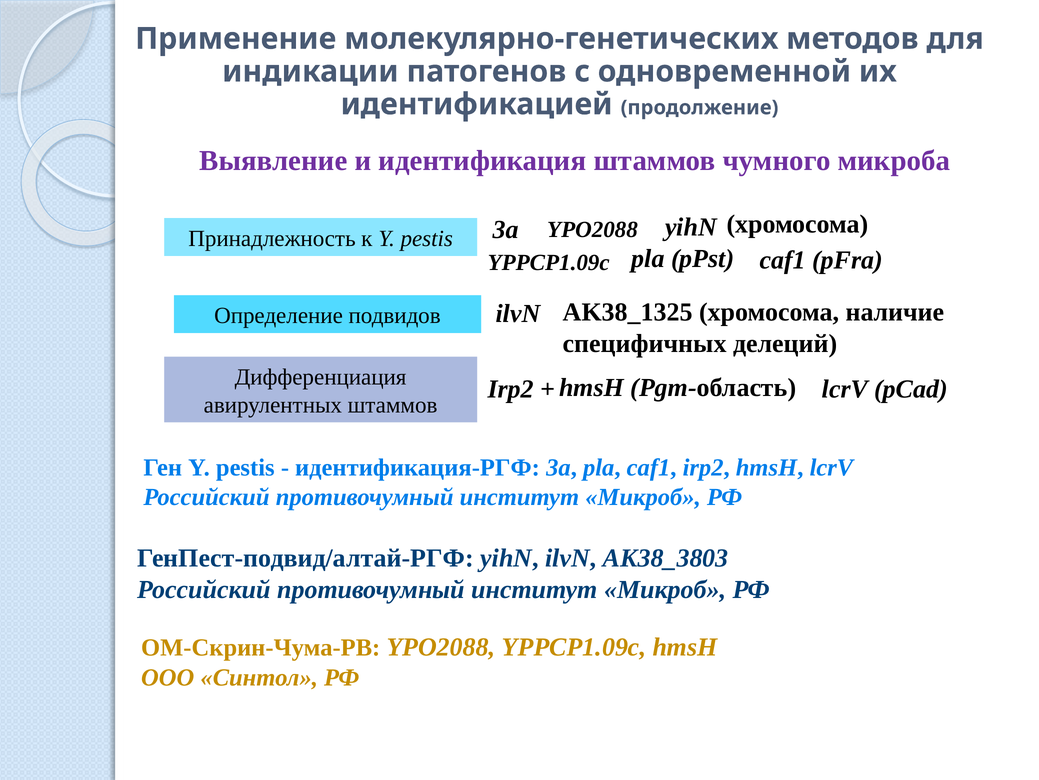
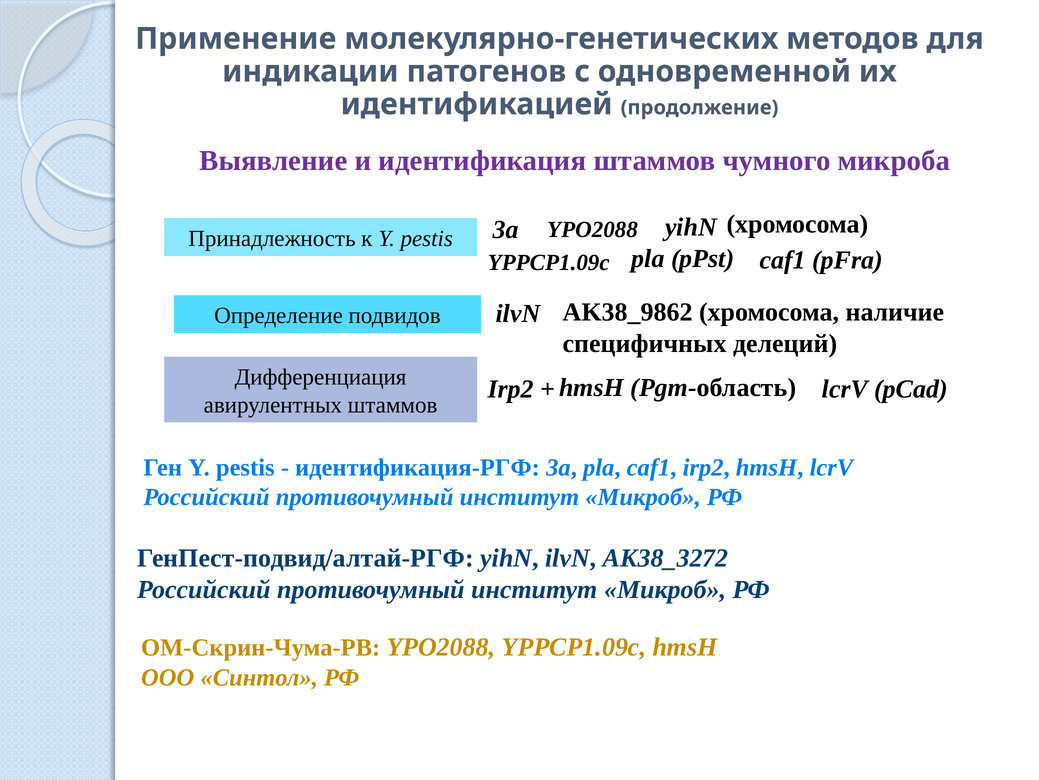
AK38_1325: AK38_1325 -> AK38_9862 (628, 312)
AK38_3803: AK38_3803 -> AK38_3272 (666, 558)
